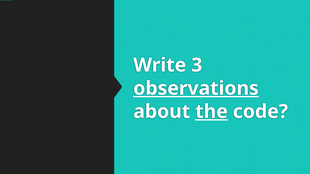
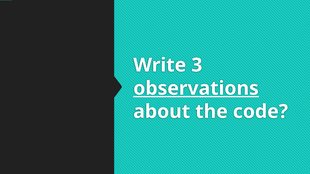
the underline: present -> none (212, 112)
